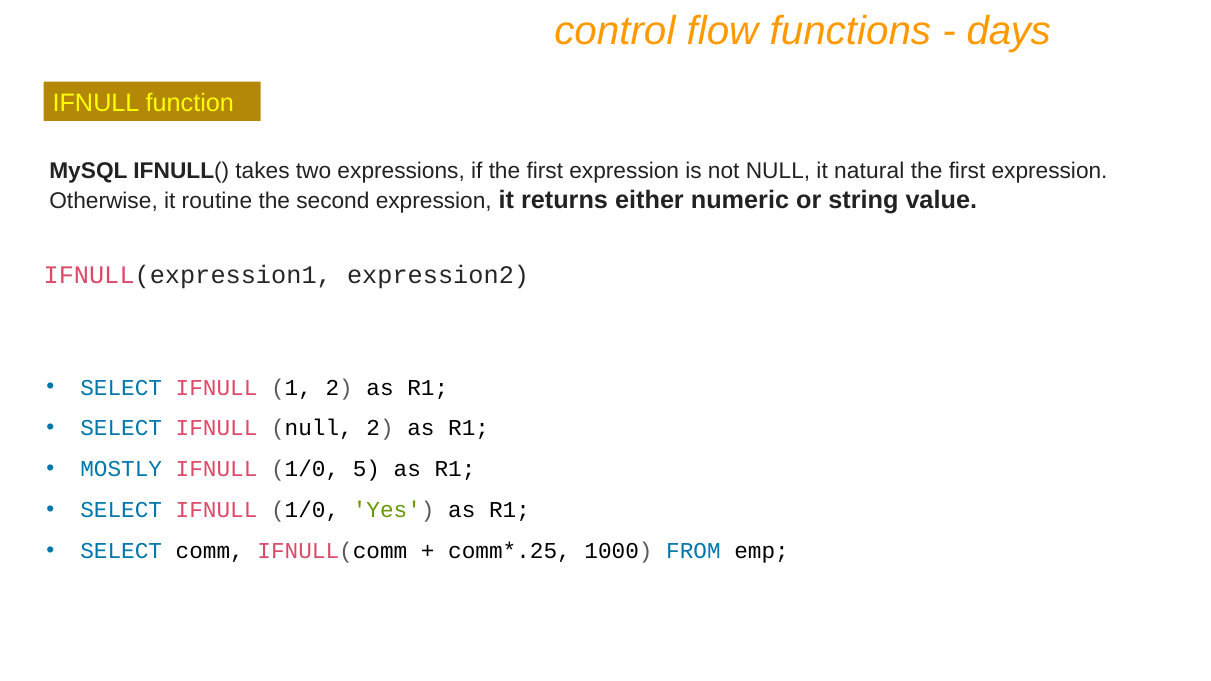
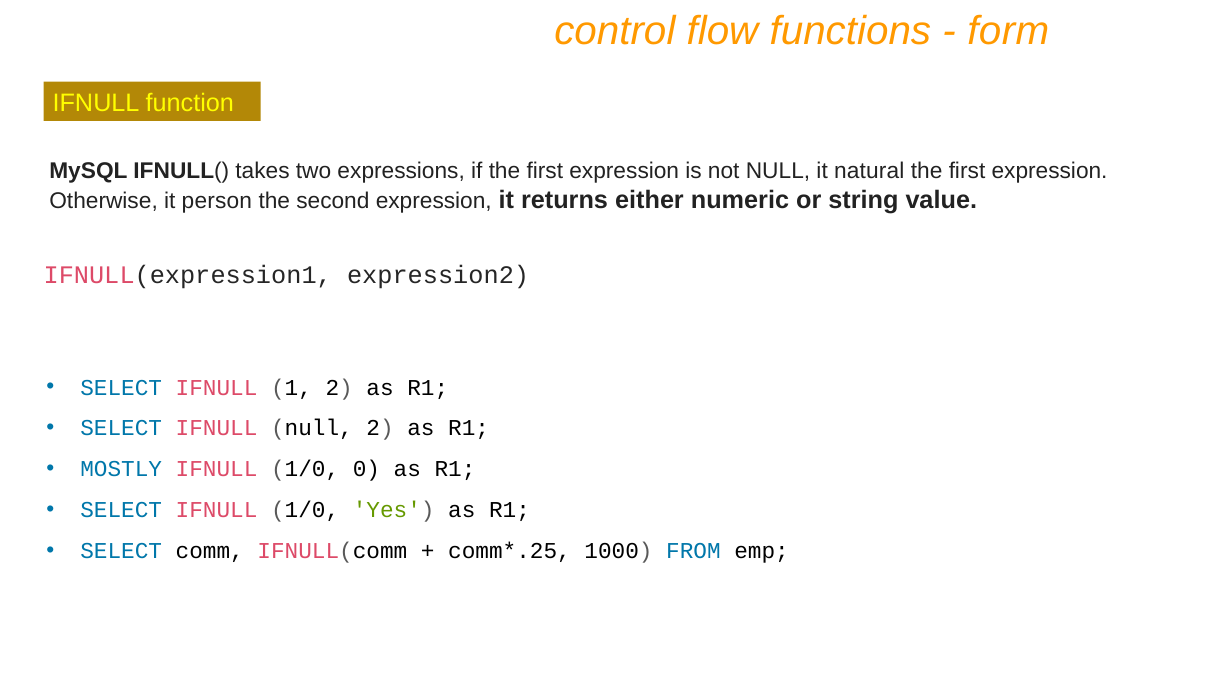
days: days -> form (1008, 32)
routine: routine -> person (217, 201)
5: 5 -> 0 (366, 469)
